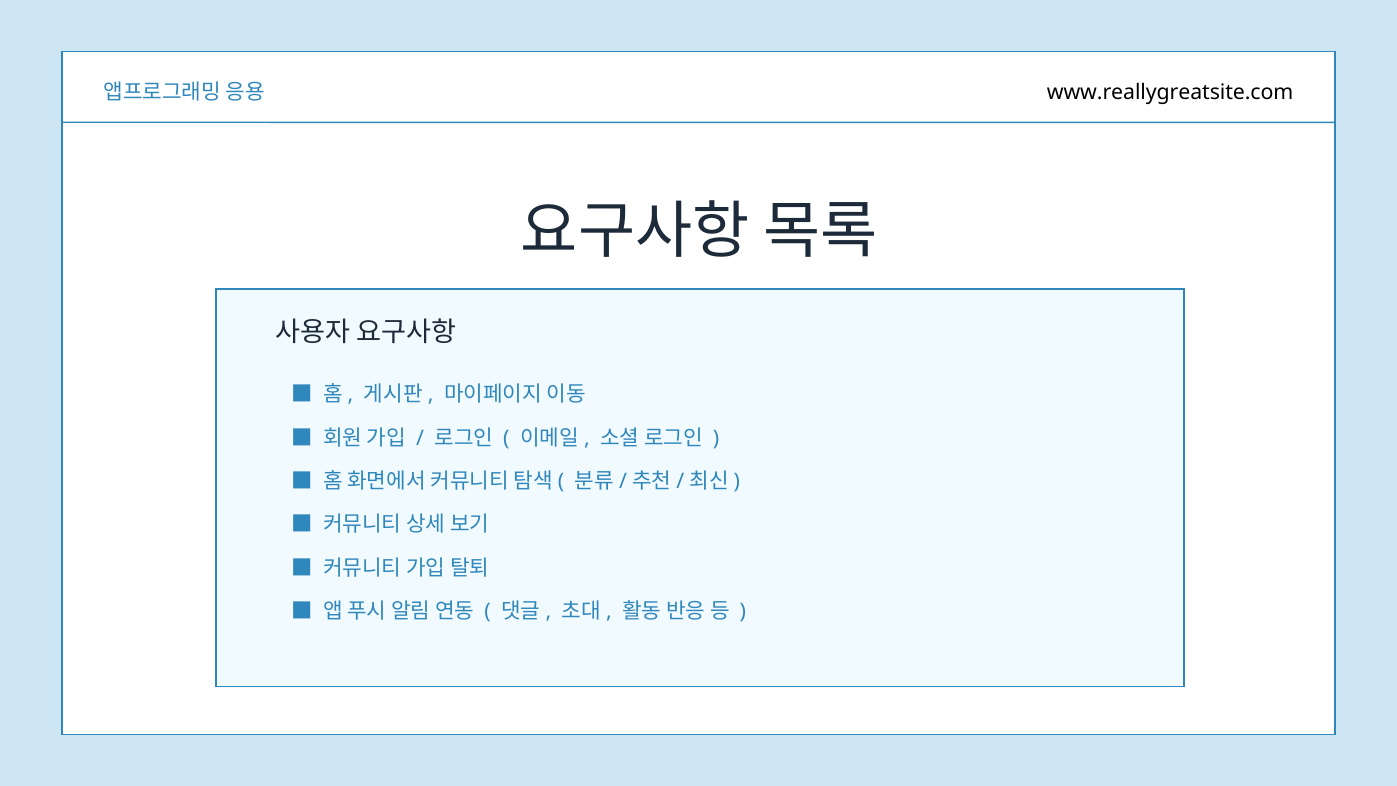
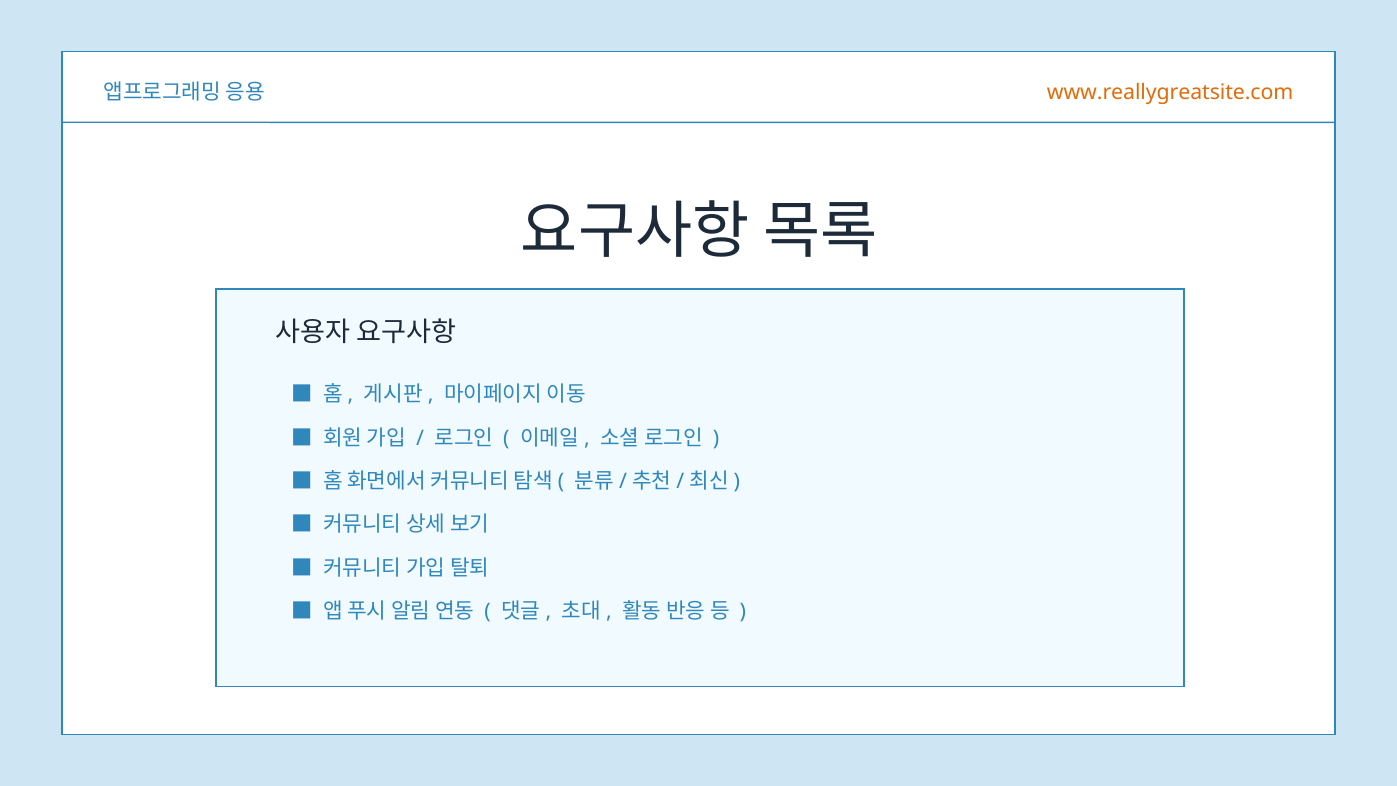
www.reallygreatsite.com colour: black -> orange (1170, 93)
